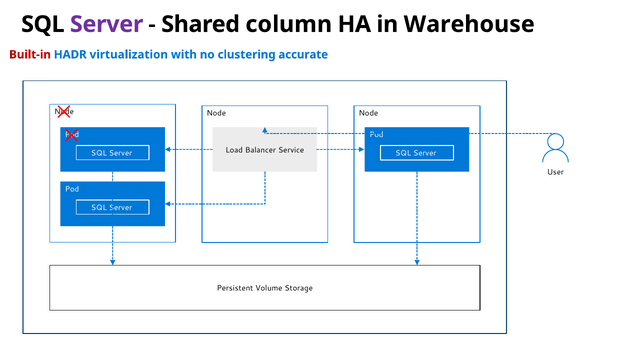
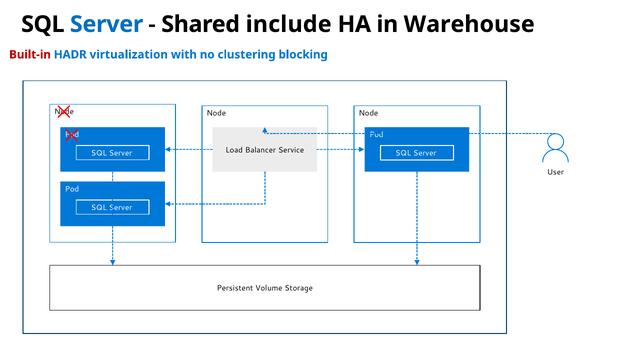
Server colour: purple -> blue (107, 24)
column: column -> include (289, 24)
accurate: accurate -> blocking (303, 55)
